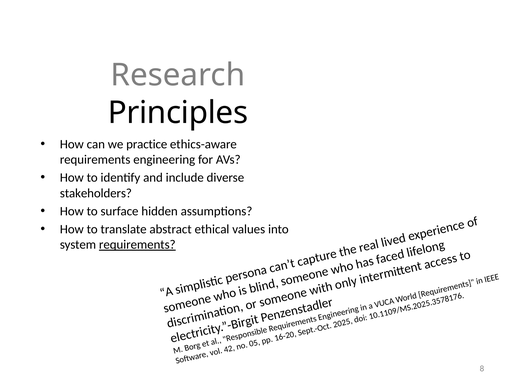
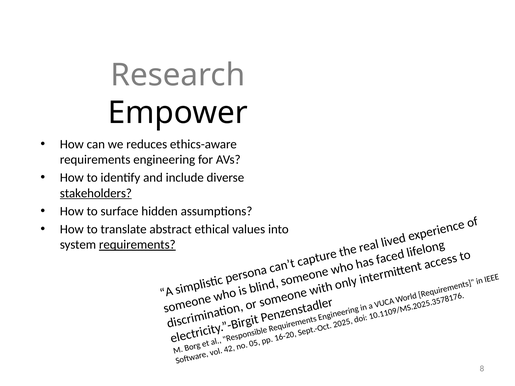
Principles: Principles -> Empower (178, 113)
practice: practice -> reduces (147, 144)
stakeholders underline: none -> present (96, 193)
